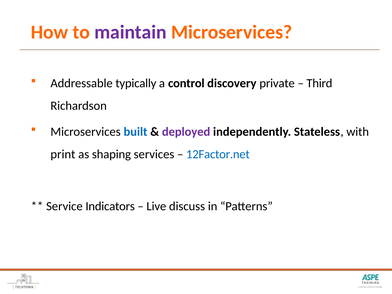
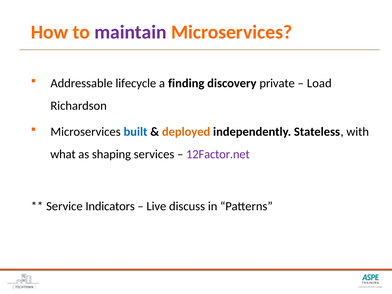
typically: typically -> lifecycle (136, 83)
control: control -> finding (186, 83)
Third: Third -> Load (319, 83)
deployed colour: purple -> orange (186, 132)
print: print -> what (63, 154)
12Factor.net colour: blue -> purple (218, 154)
